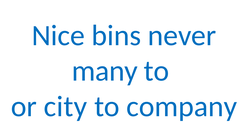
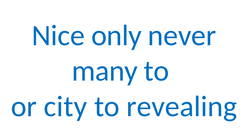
bins: bins -> only (116, 36)
company: company -> revealing (182, 107)
